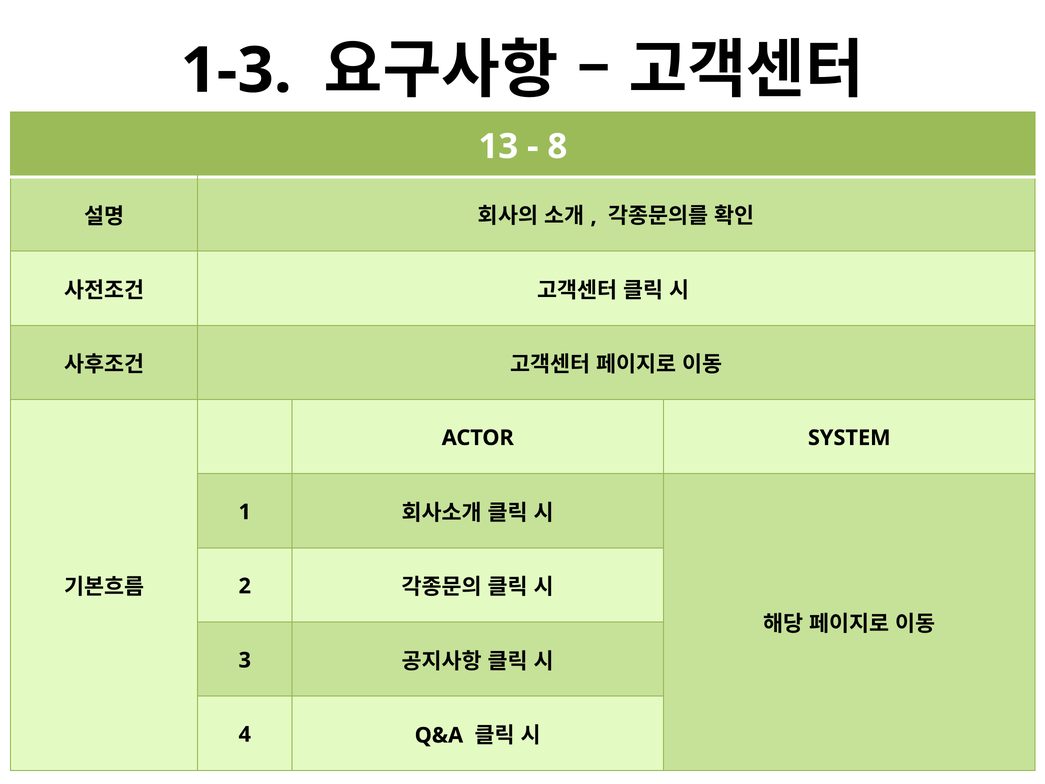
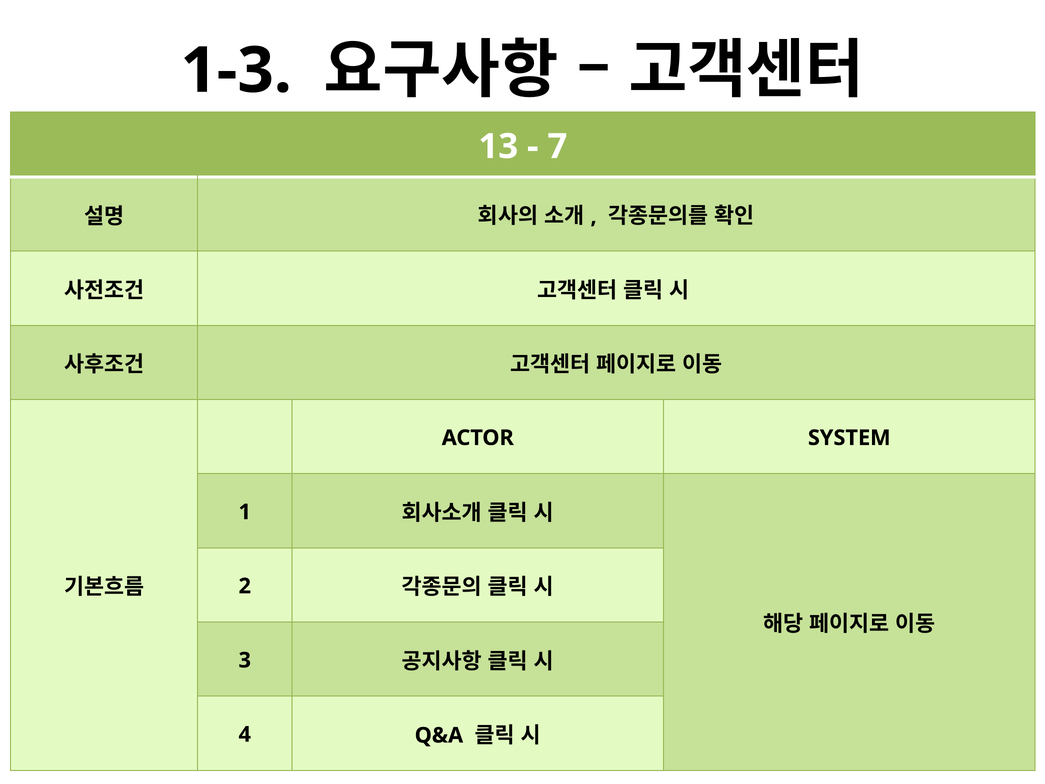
8: 8 -> 7 (557, 146)
